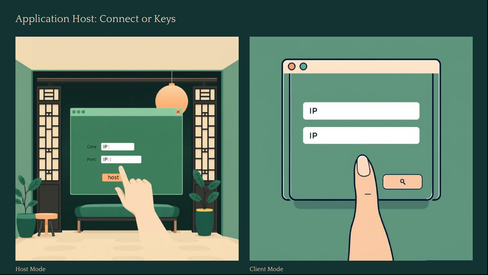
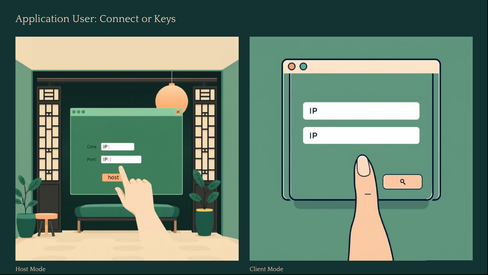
Application Host: Host -> User (85, 19)
